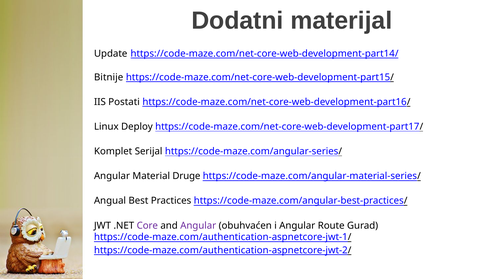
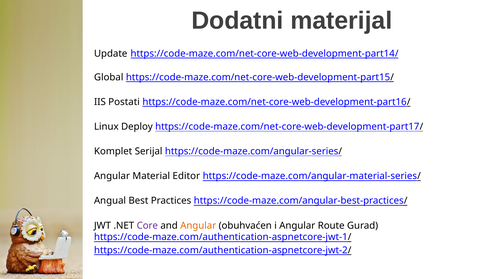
Bitnije: Bitnije -> Global (109, 77)
Druge: Druge -> Editor (186, 176)
Angular colour: purple -> orange (198, 226)
